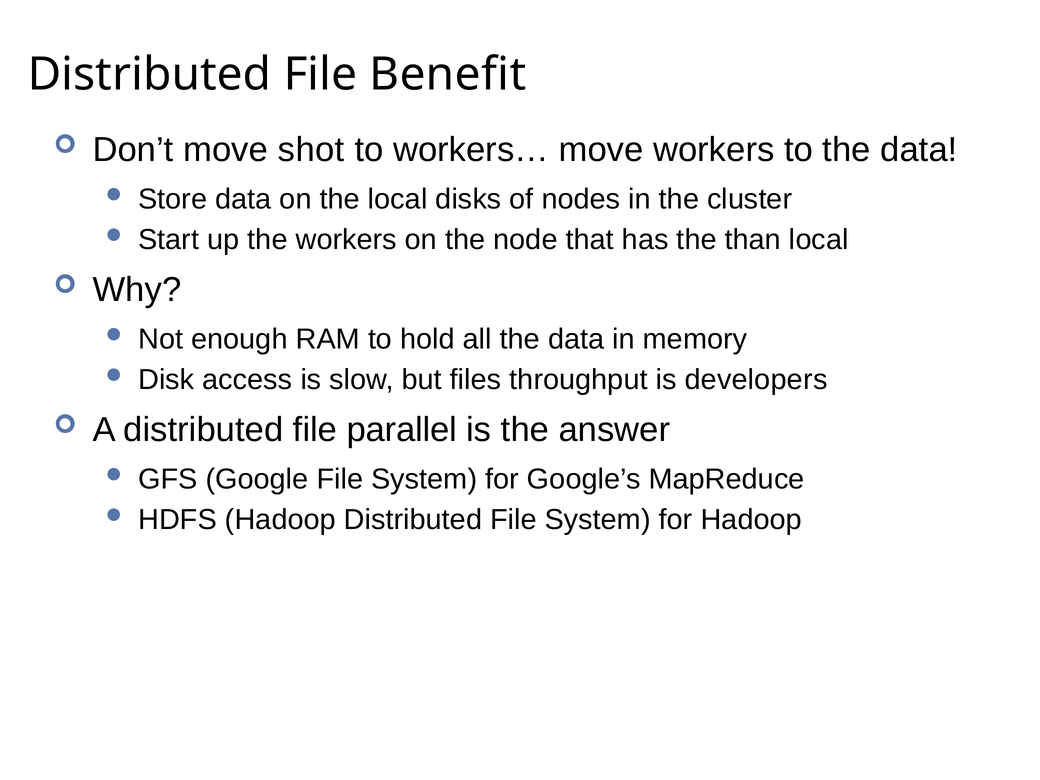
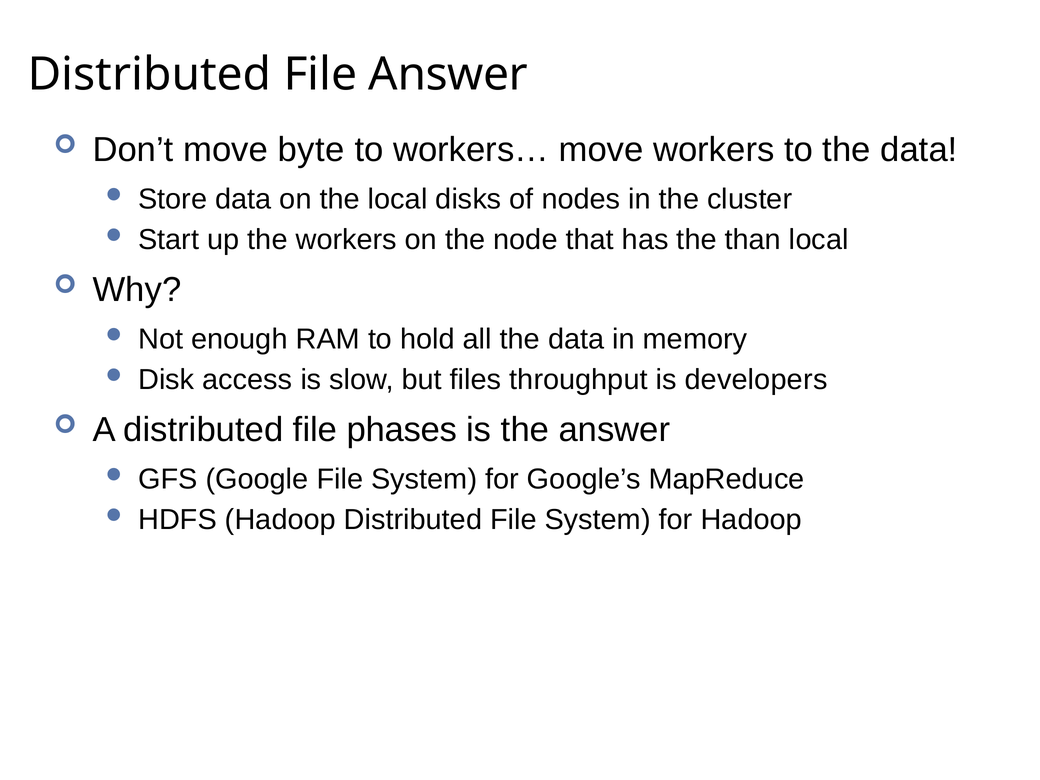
File Benefit: Benefit -> Answer (448, 75)
shot: shot -> byte (311, 150)
parallel: parallel -> phases (402, 430)
